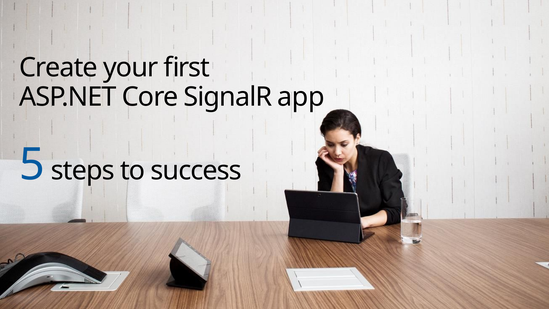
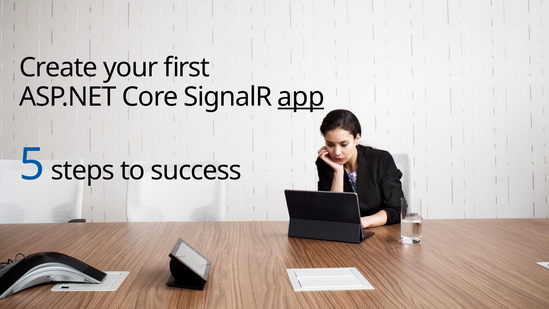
app underline: none -> present (301, 97)
